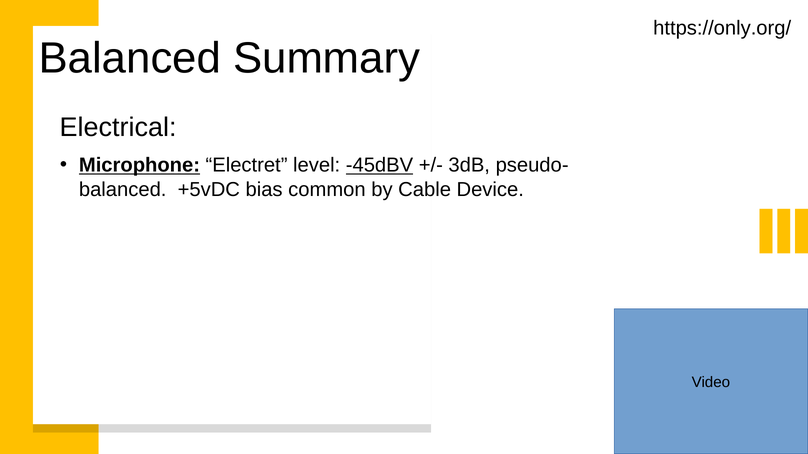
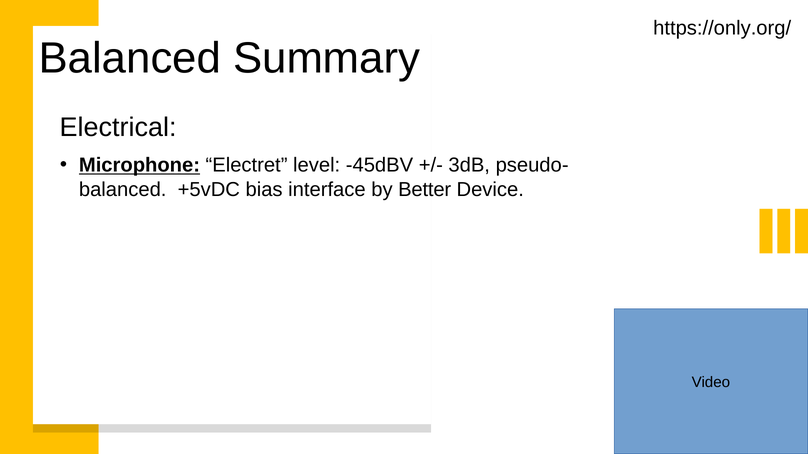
-45dBV underline: present -> none (379, 165)
common: common -> interface (327, 190)
Cable: Cable -> Better (425, 190)
